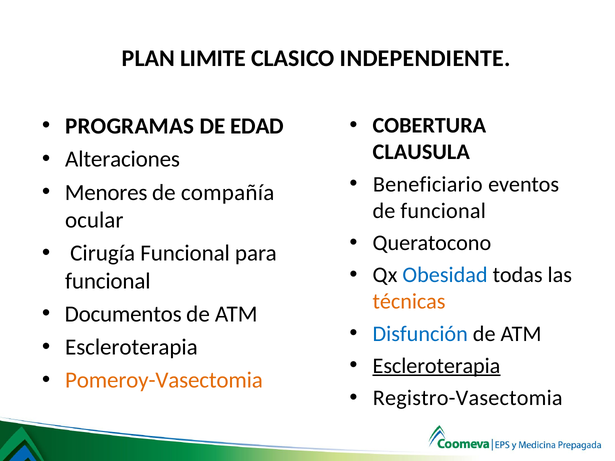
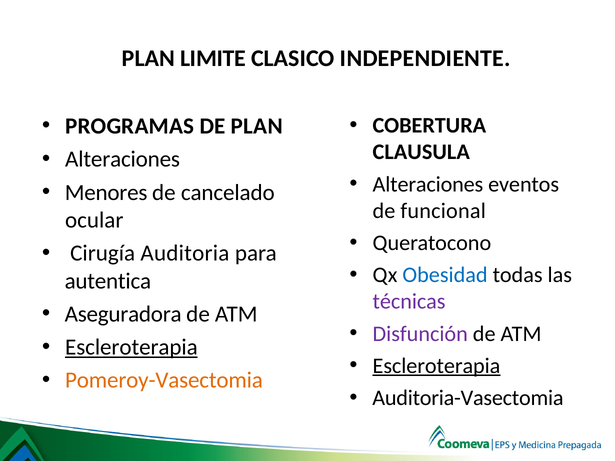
DE EDAD: EDAD -> PLAN (257, 126)
Beneficiario: Beneficiario -> Alteraciones (428, 184)
compañía: compañía -> cancelado (228, 193)
Cirugía Funcional: Funcional -> Auditoria (185, 253)
funcional: funcional -> autentica (108, 281)
técnicas colour: orange -> purple (409, 302)
Documentos: Documentos -> Aseguradora (123, 314)
Disfunción colour: blue -> purple (420, 334)
Escleroterapia underline: none -> present (131, 347)
Registro-Vasectomia: Registro-Vasectomia -> Auditoria-Vasectomia (468, 398)
